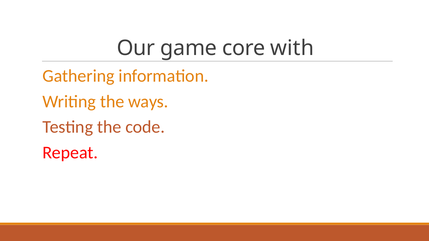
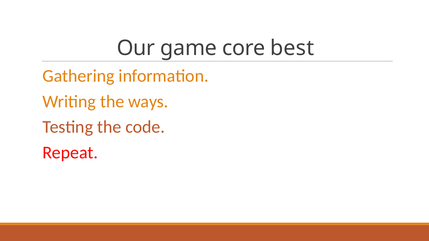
with: with -> best (292, 48)
